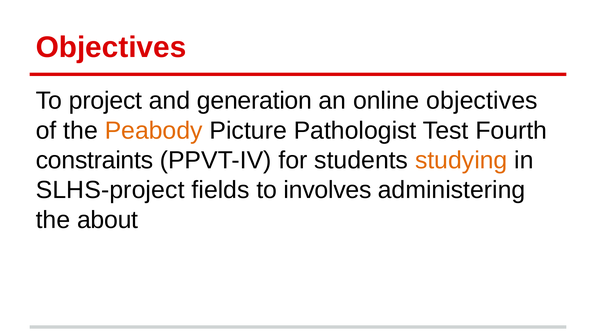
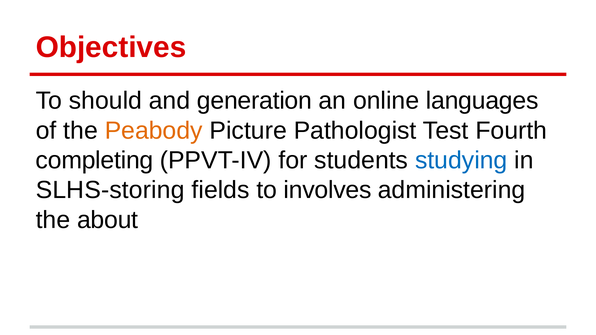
project: project -> should (105, 101)
online objectives: objectives -> languages (482, 101)
constraints: constraints -> completing (95, 160)
studying colour: orange -> blue (461, 160)
SLHS-project: SLHS-project -> SLHS-storing (110, 190)
